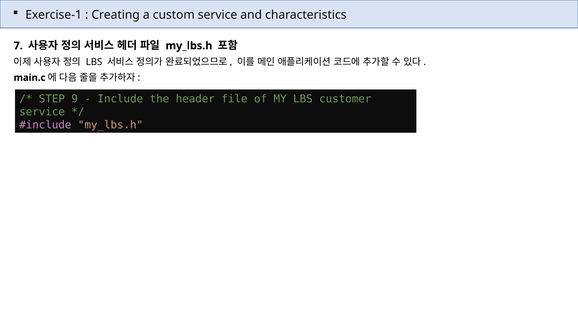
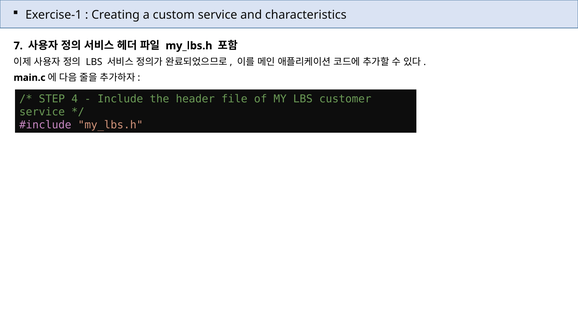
9: 9 -> 4 (75, 99)
